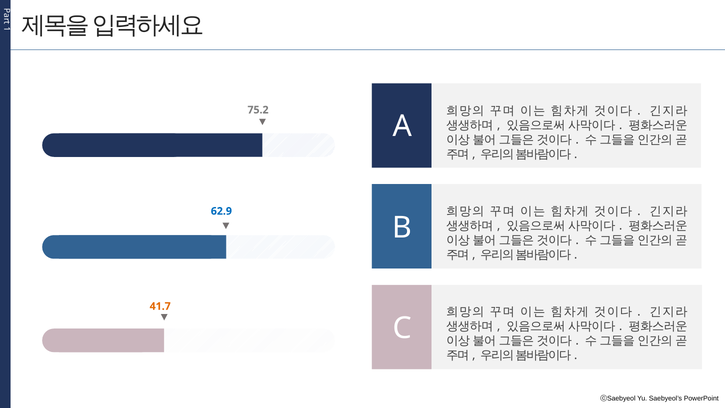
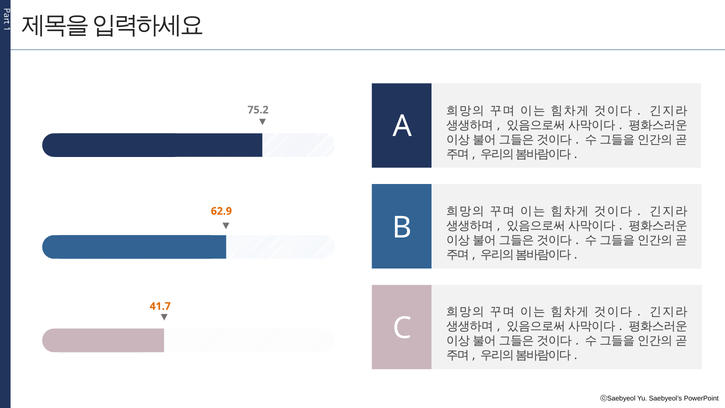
62.9 colour: blue -> orange (221, 211)
